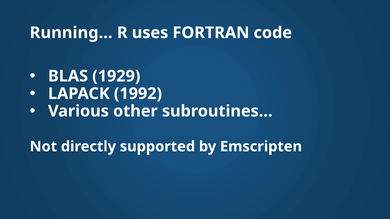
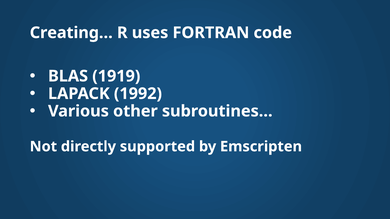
Running…: Running… -> Creating… (71, 33)
1929: 1929 -> 1919 (116, 76)
